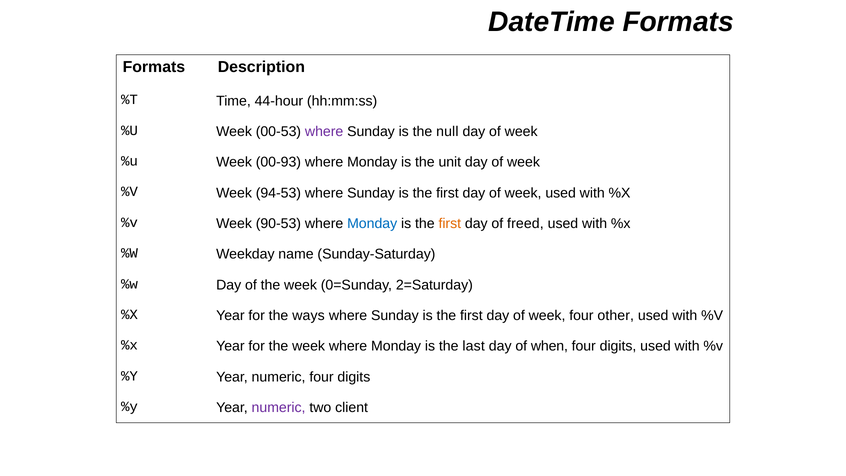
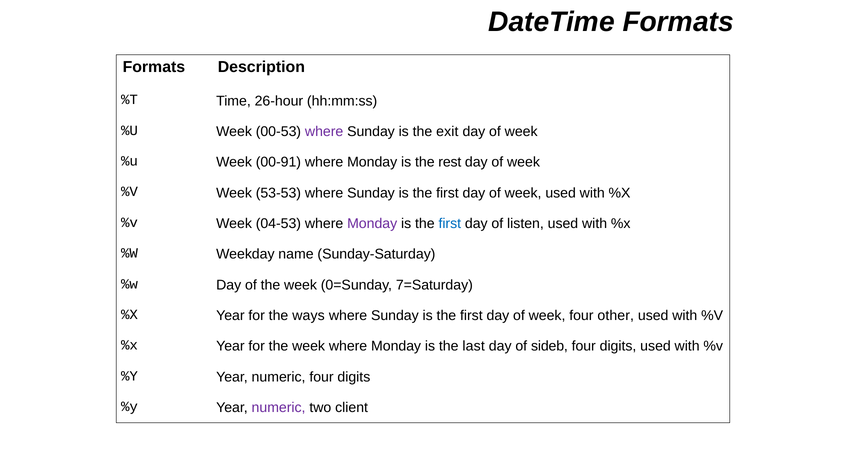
44-hour: 44-hour -> 26-hour (279, 101)
null: null -> exit (447, 132)
00-93: 00-93 -> 00-91 (278, 162)
unit: unit -> rest (450, 162)
94-53: 94-53 -> 53-53 (278, 193)
90-53: 90-53 -> 04-53 (278, 224)
Monday colour: blue -> purple (372, 224)
first colour: orange -> blue (450, 224)
freed: freed -> listen (525, 224)
2=Saturday: 2=Saturday -> 7=Saturday (434, 285)
when: when -> sideb (549, 346)
